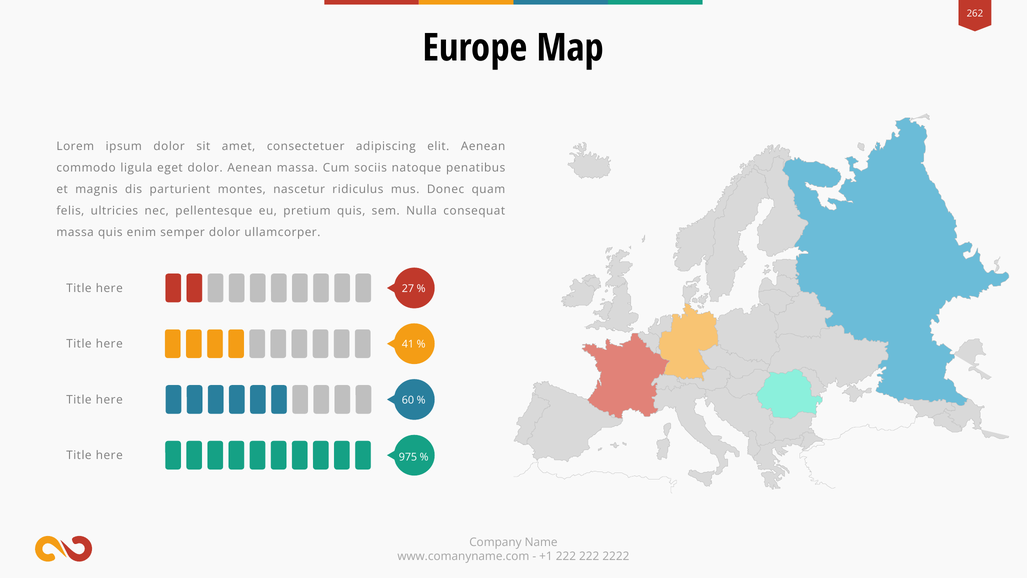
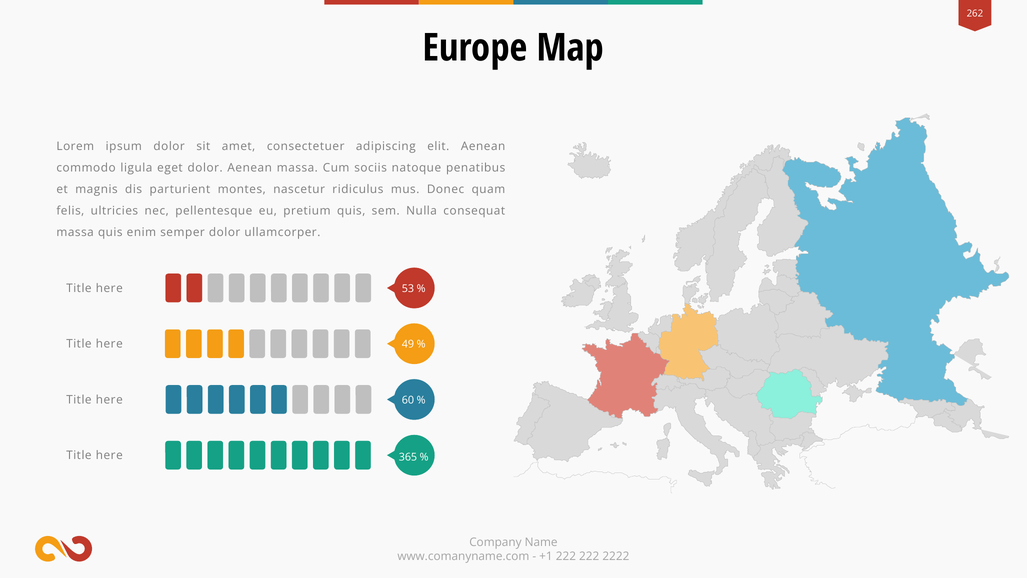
27: 27 -> 53 (408, 289)
41: 41 -> 49 (408, 344)
975: 975 -> 365 (408, 457)
